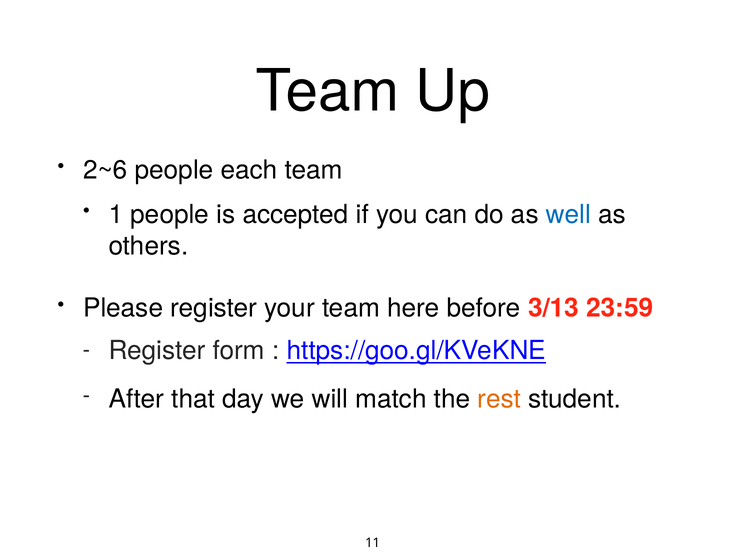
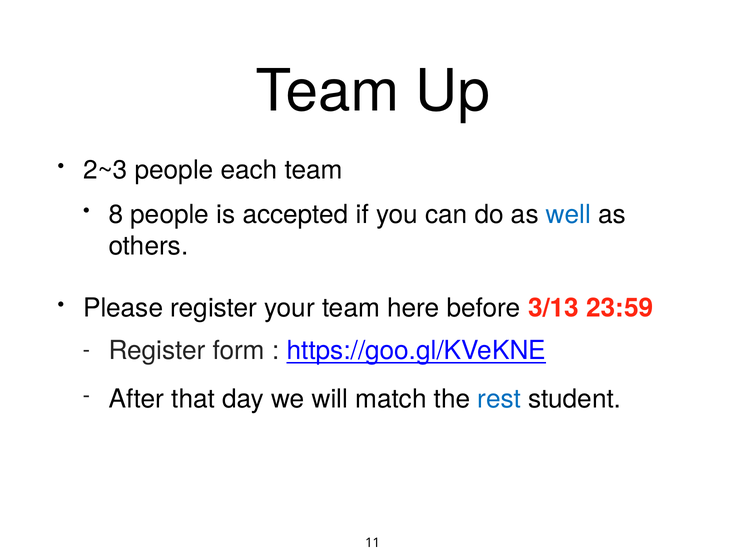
2~6: 2~6 -> 2~3 (105, 170)
1: 1 -> 8 (116, 214)
rest colour: orange -> blue (499, 399)
